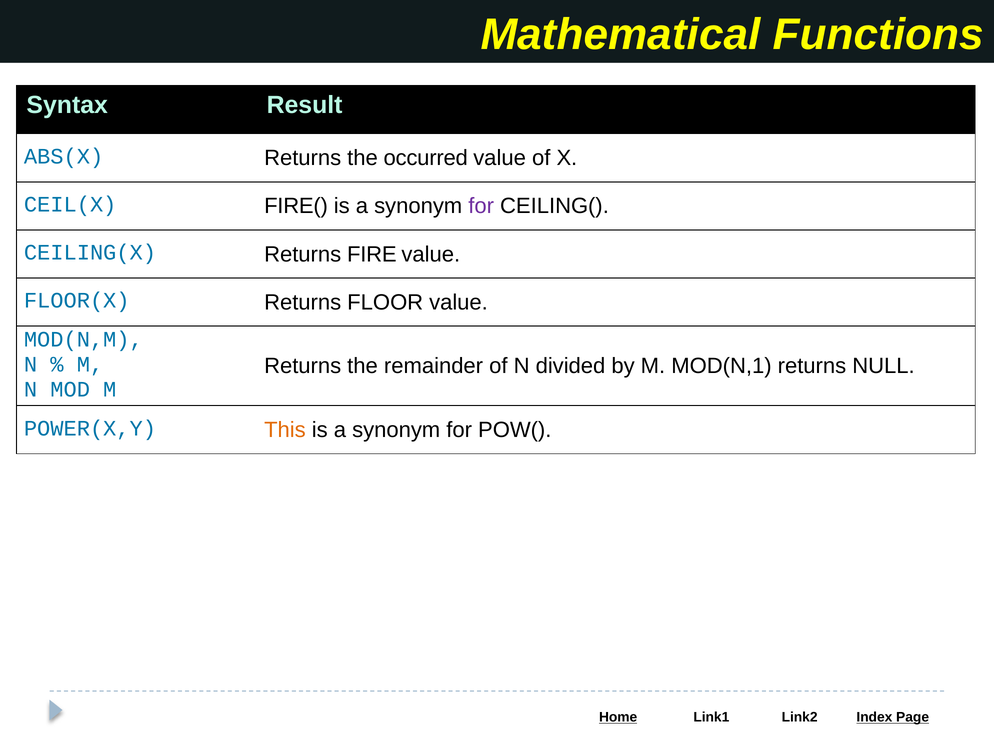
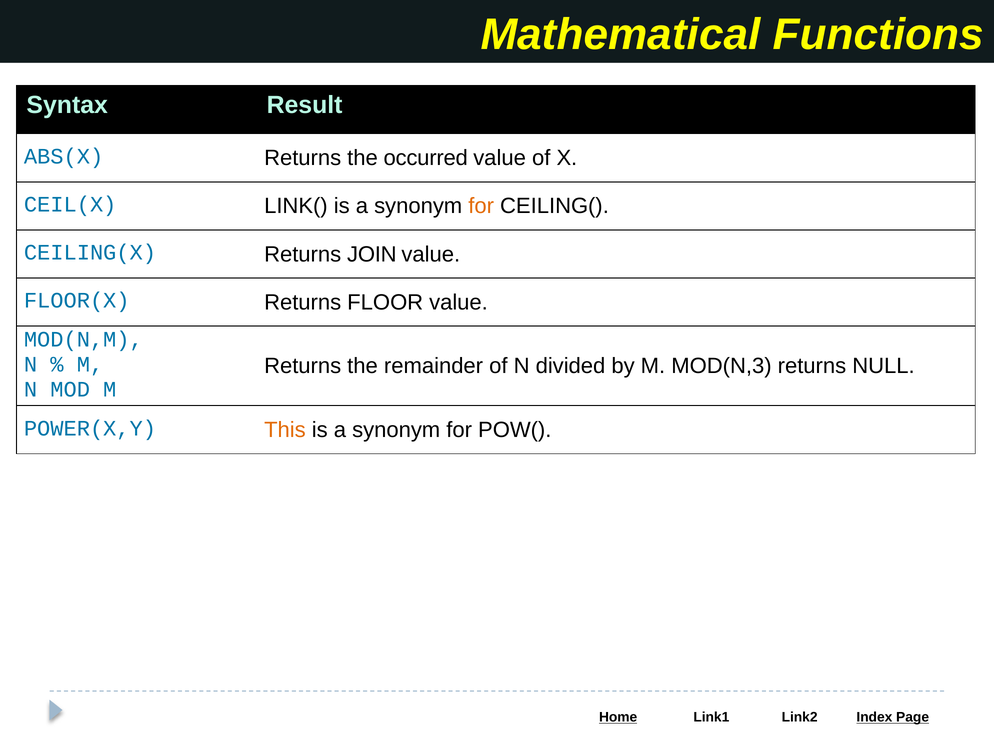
FIRE(: FIRE( -> LINK( (296, 206)
for colour: purple -> orange (481, 206)
FIRE: FIRE -> JOIN (372, 254)
MOD(N,1: MOD(N,1 -> MOD(N,3 (721, 366)
